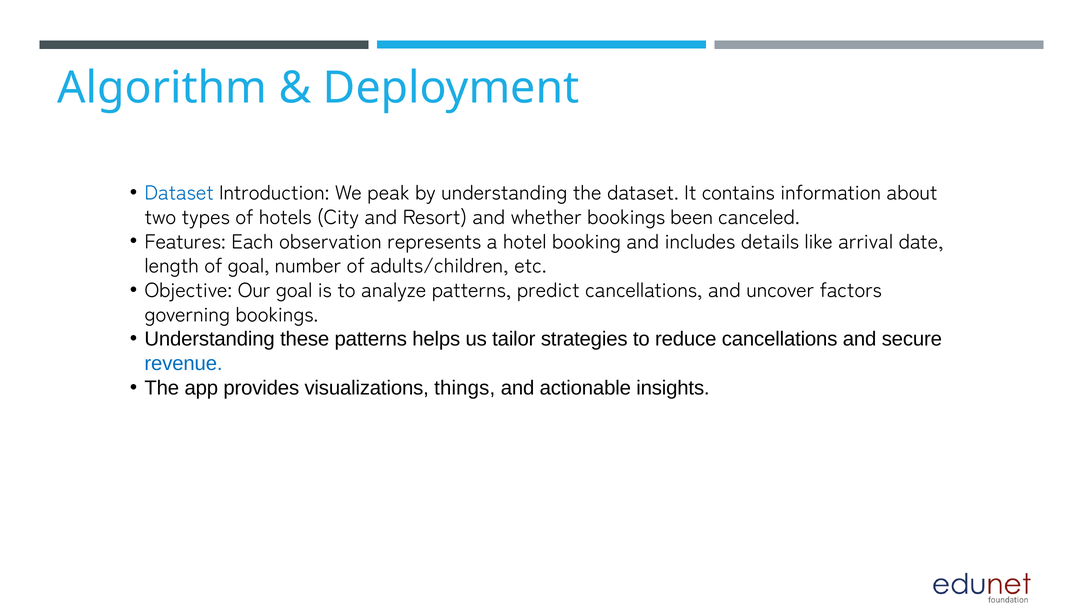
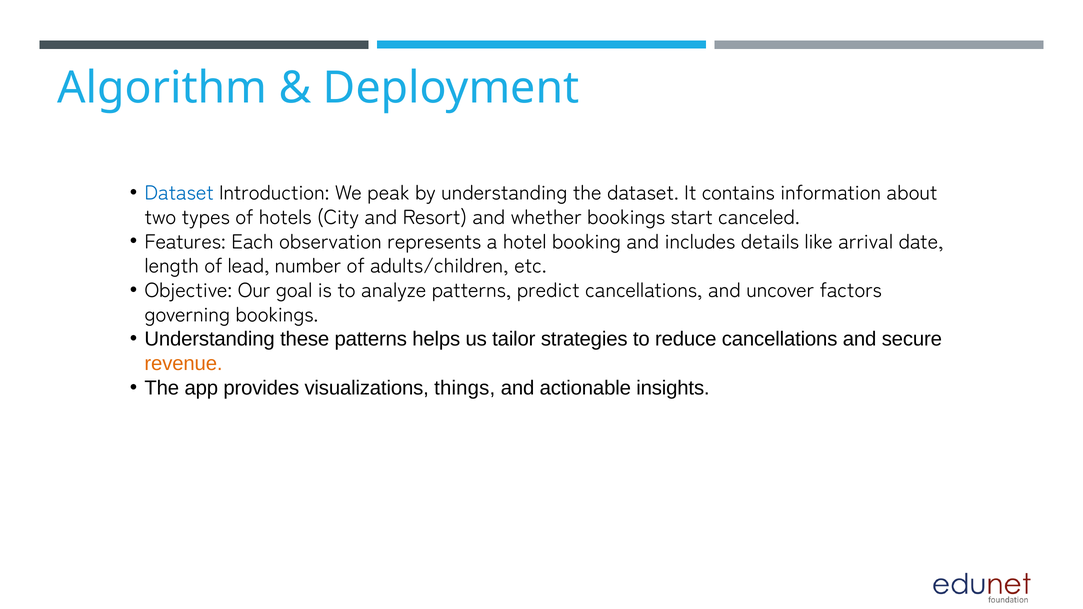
been: been -> start (692, 218)
of goal: goal -> lead (249, 266)
revenue colour: blue -> orange (184, 364)
